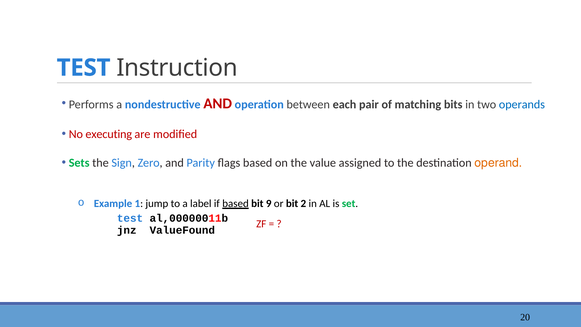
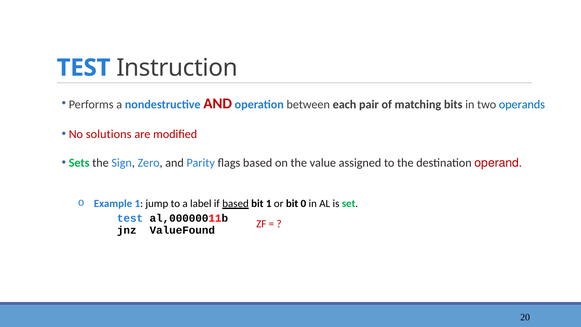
executing: executing -> solutions (109, 134)
operand colour: orange -> red (498, 163)
bit 9: 9 -> 1 (269, 203)
2: 2 -> 0 (303, 203)
